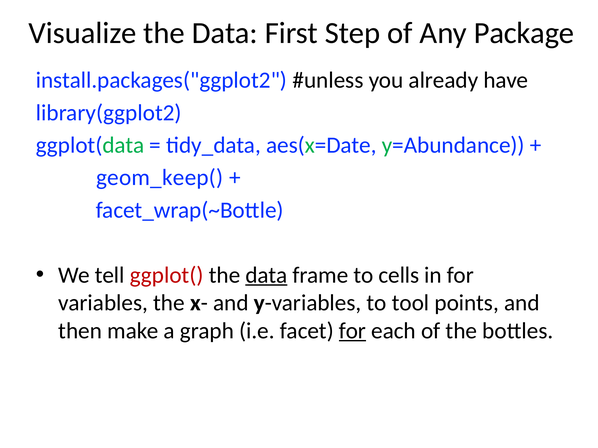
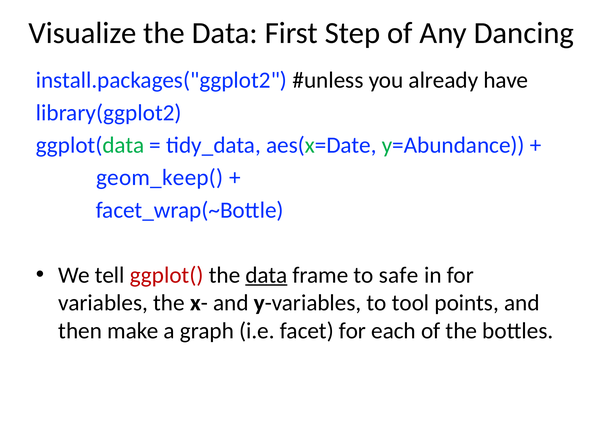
Package: Package -> Dancing (524, 33)
cells: cells -> safe (399, 275)
for underline: present -> none (353, 331)
